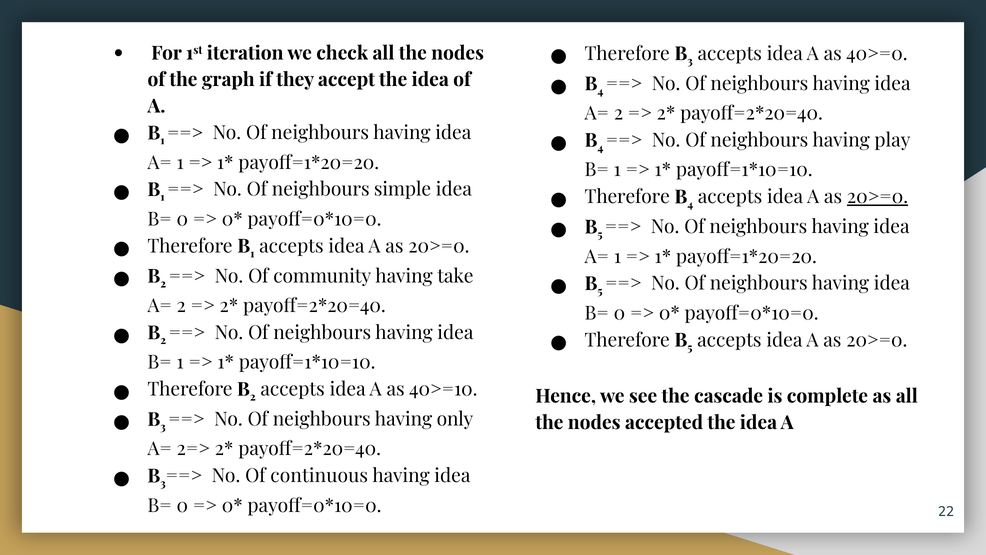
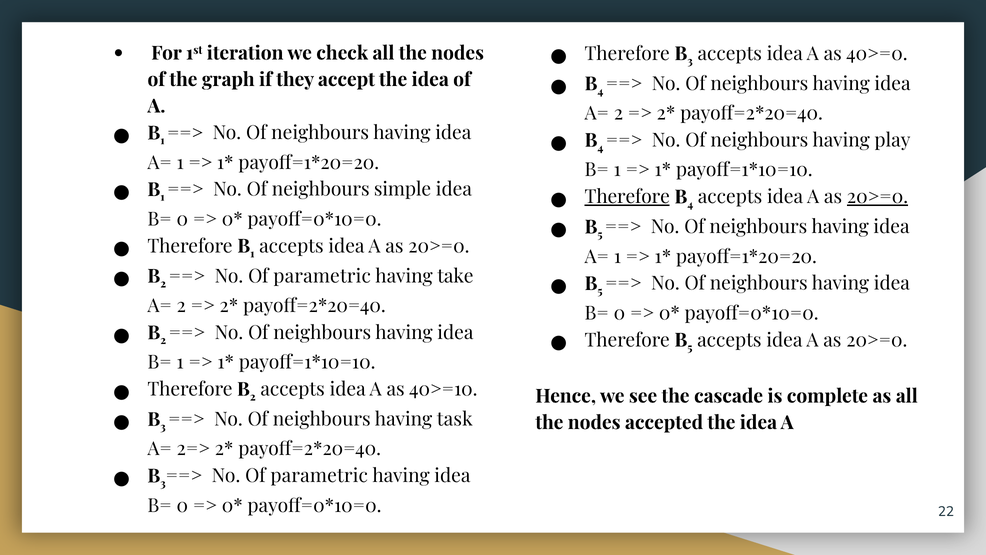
Therefore underline: none -> present (627, 197)
community: community -> parametric (322, 276)
only: only -> task (455, 419)
continuous: continuous -> parametric (319, 476)
